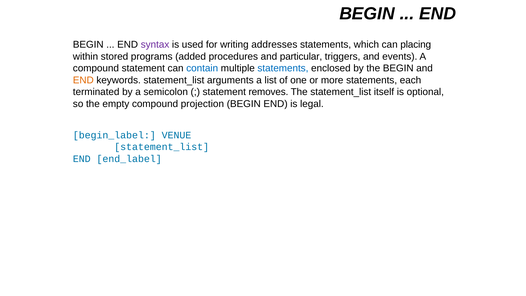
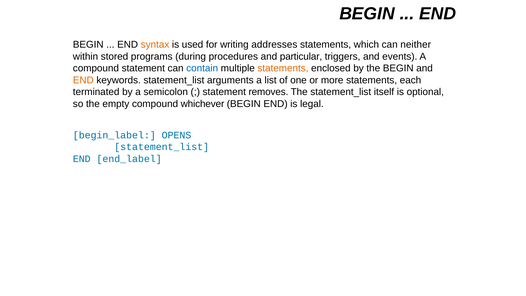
syntax colour: purple -> orange (155, 45)
placing: placing -> neither (416, 45)
added: added -> during (191, 57)
statements colour: blue -> orange (283, 68)
projection: projection -> whichever (202, 104)
VENUE: VENUE -> OPENS (176, 135)
